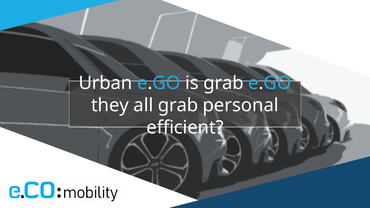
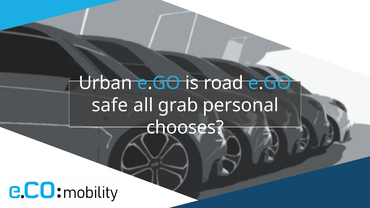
is grab: grab -> road (224, 83)
they: they -> safe (110, 105)
efficient: efficient -> chooses (185, 128)
